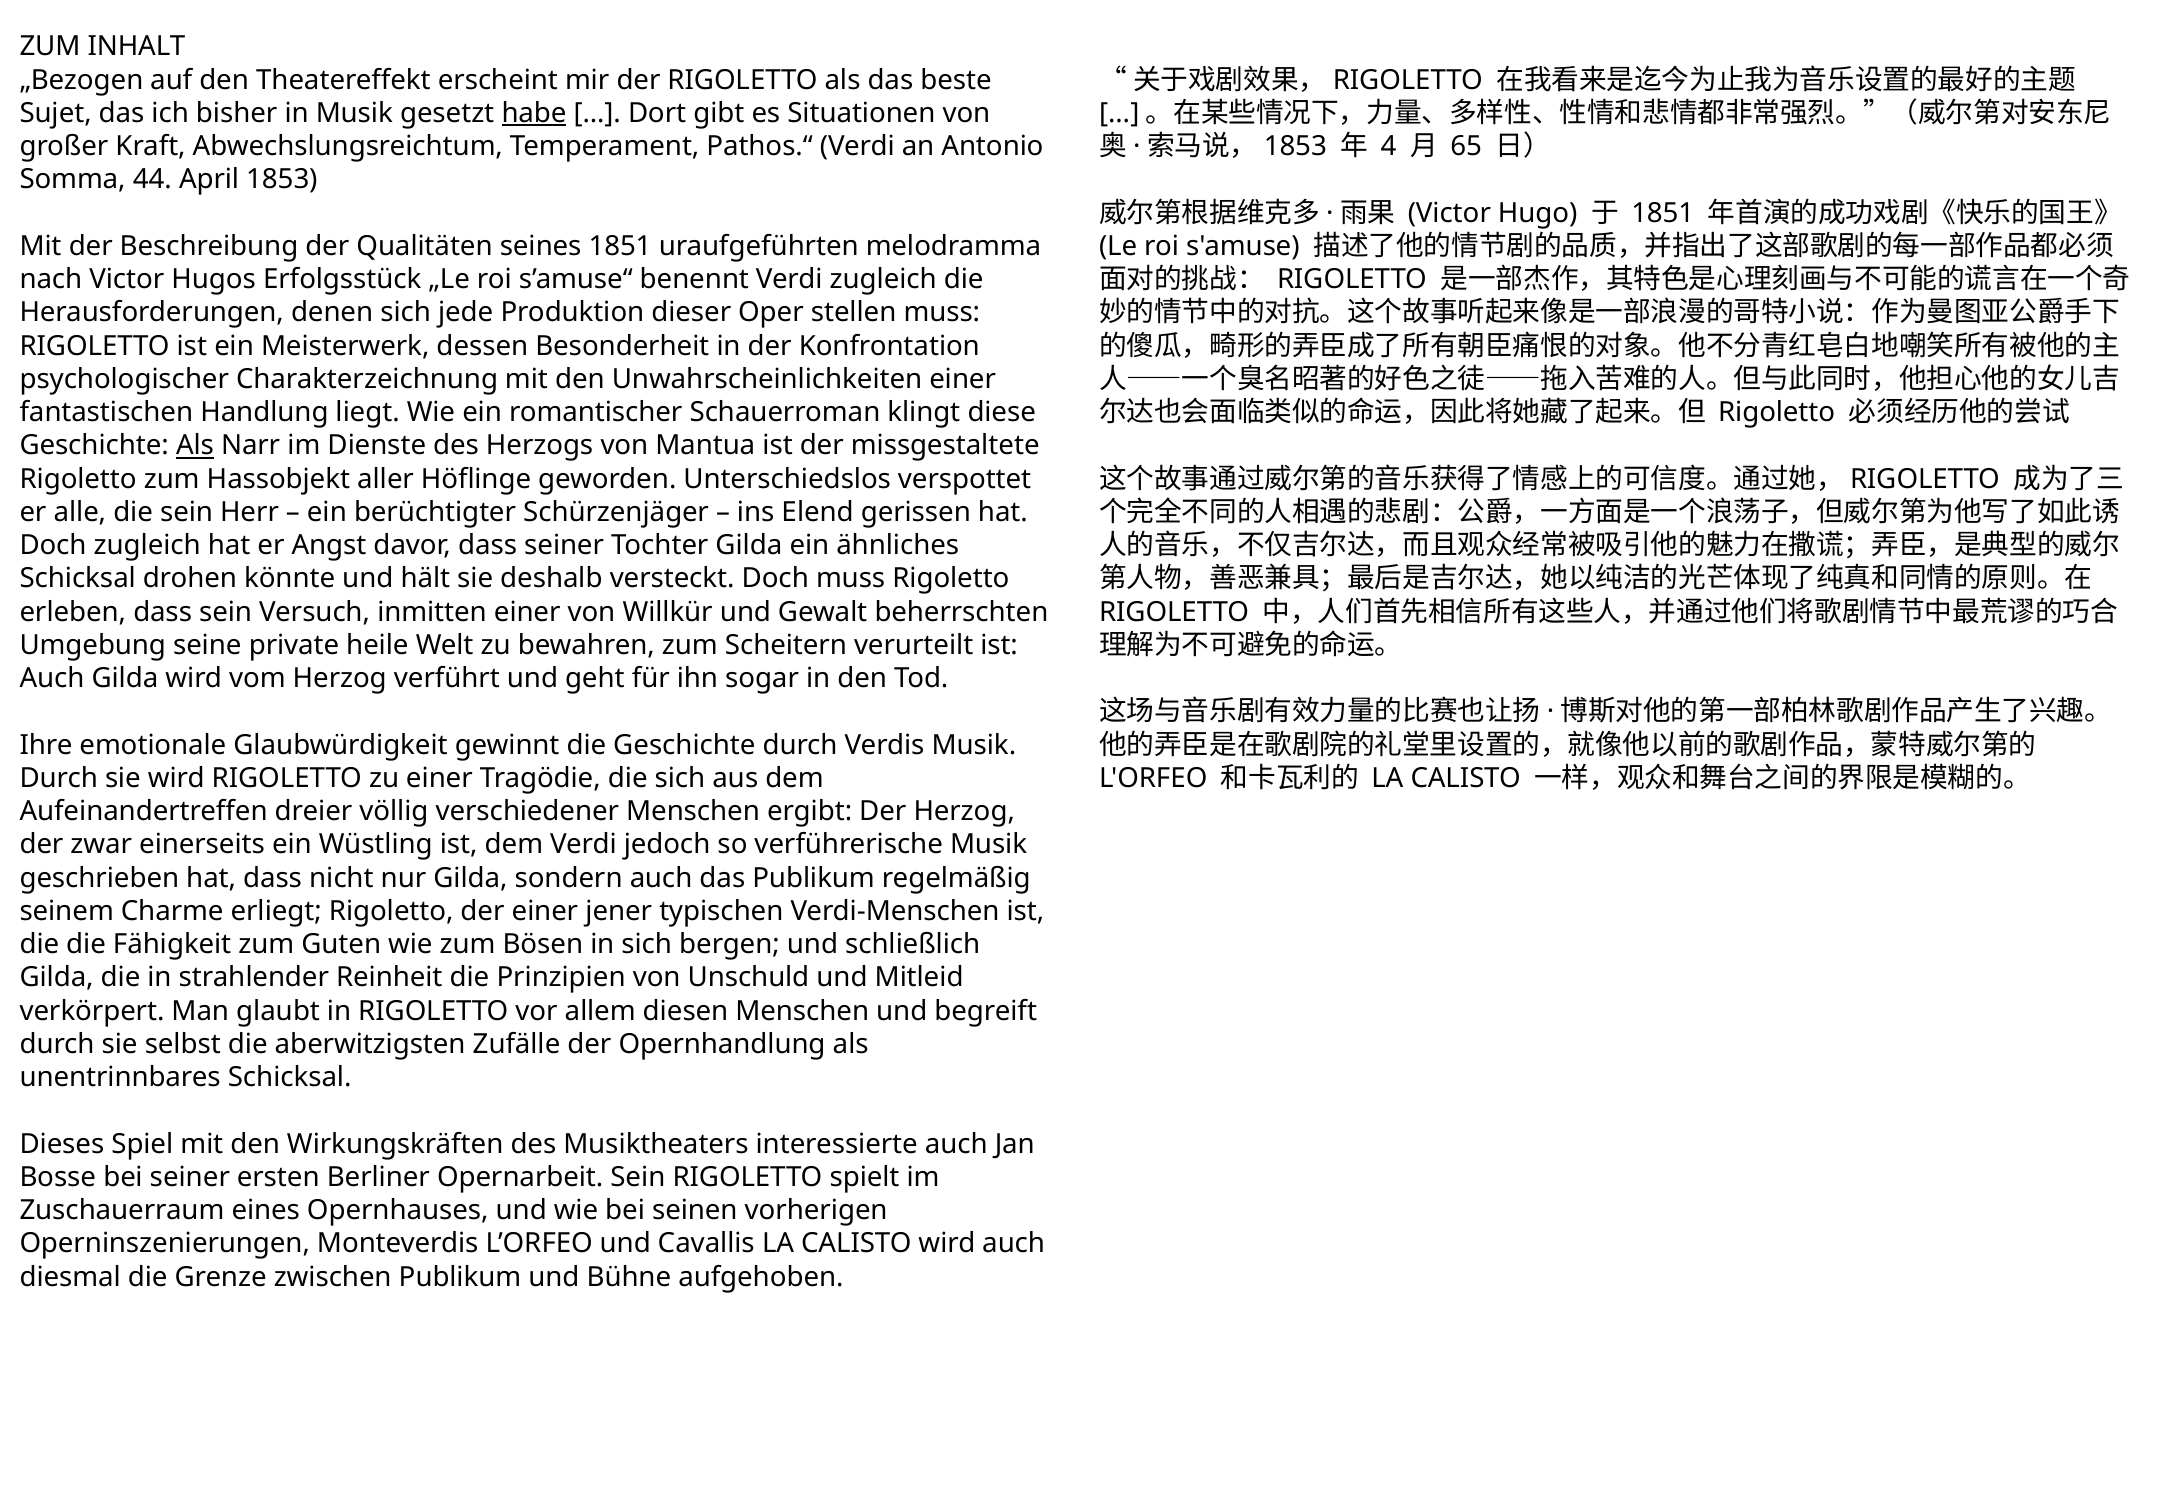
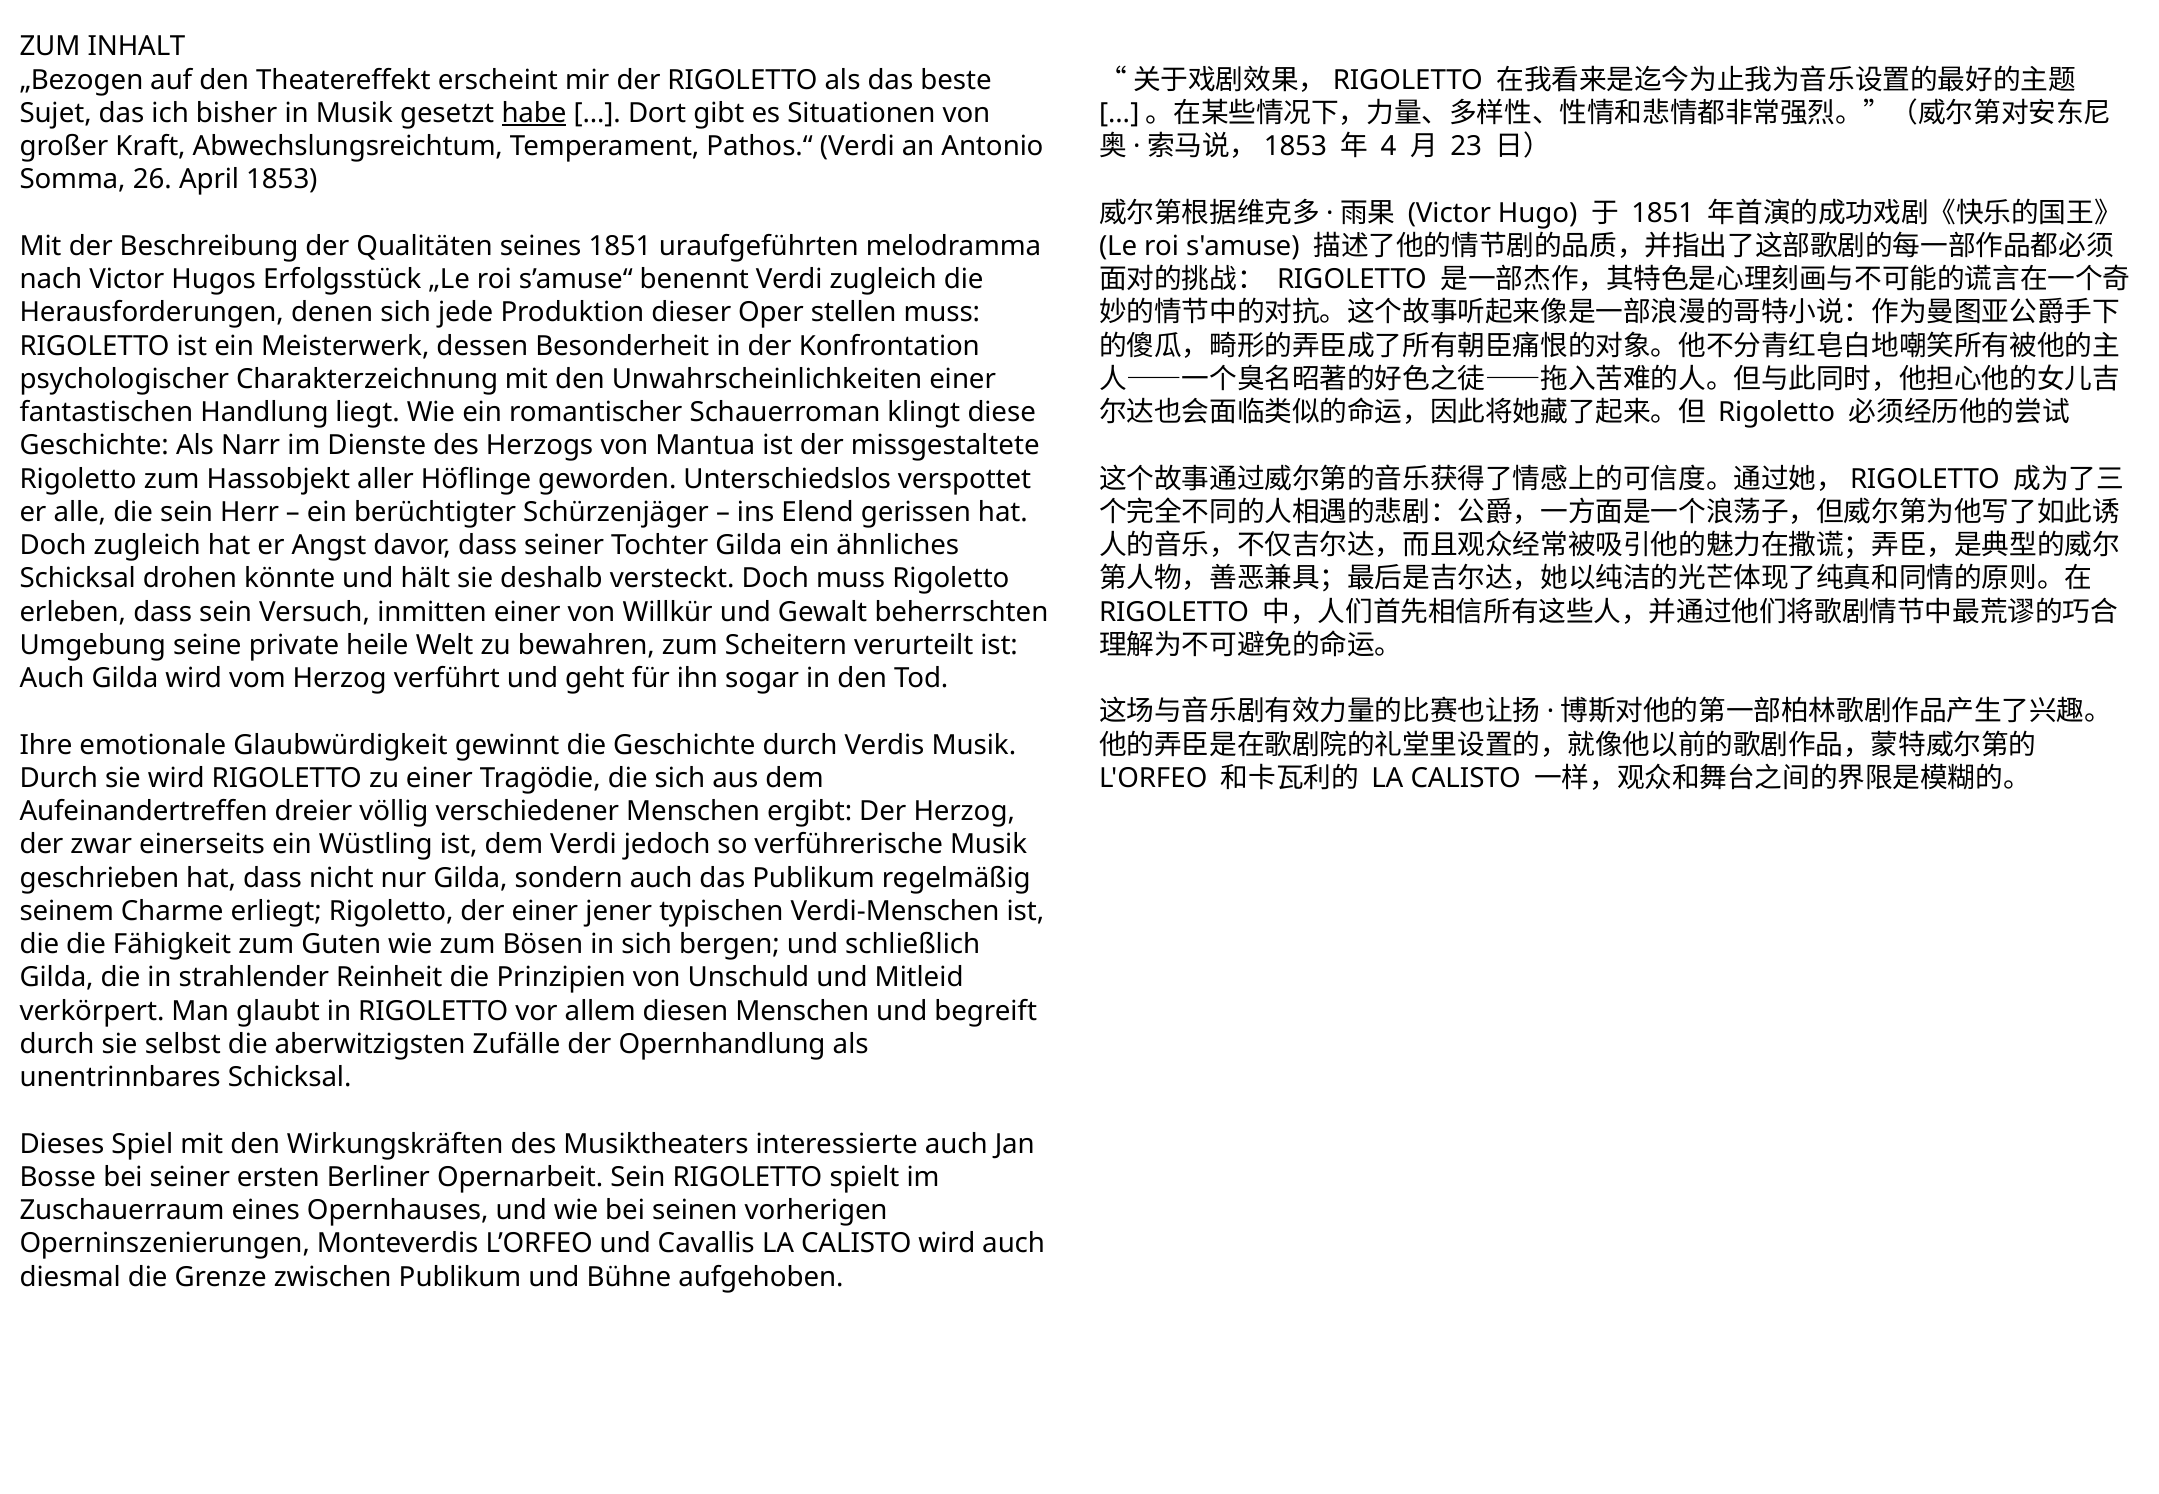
65: 65 -> 23 (1466, 147)
44: 44 -> 26 (152, 180)
Als underline: present -> none (195, 446)
